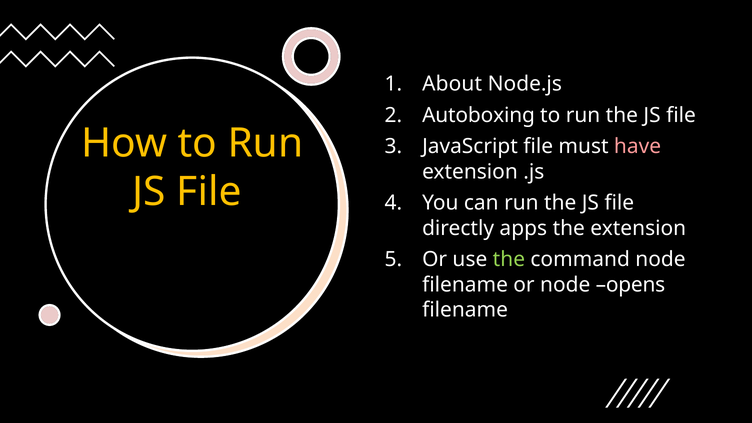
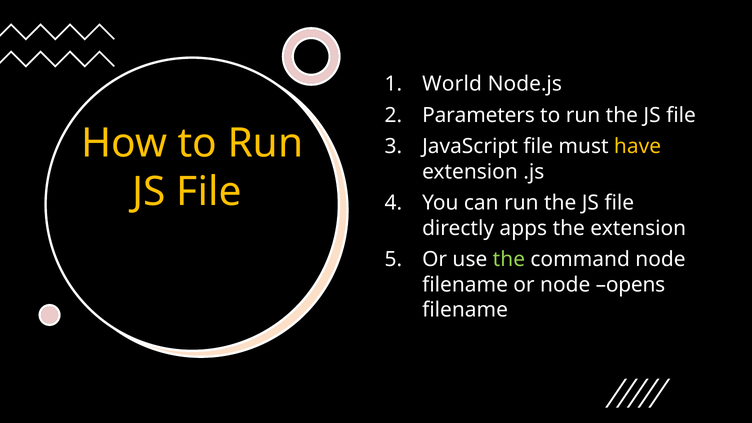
About: About -> World (452, 84)
Autoboxing: Autoboxing -> Parameters (479, 115)
have colour: pink -> yellow (638, 147)
